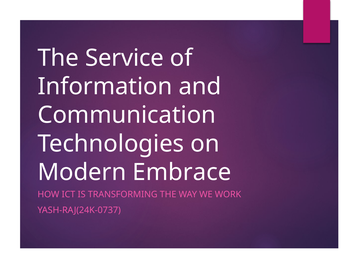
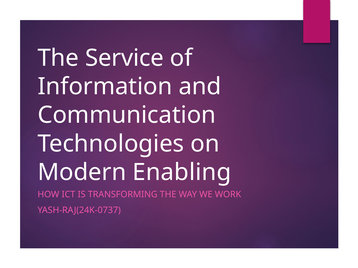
Embrace: Embrace -> Enabling (182, 173)
